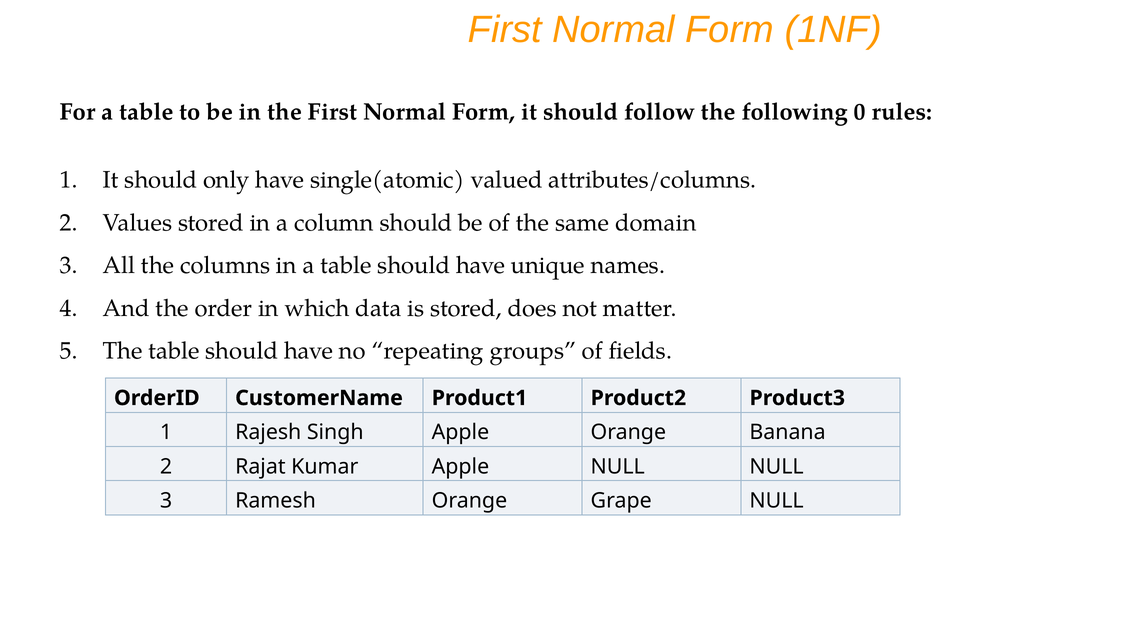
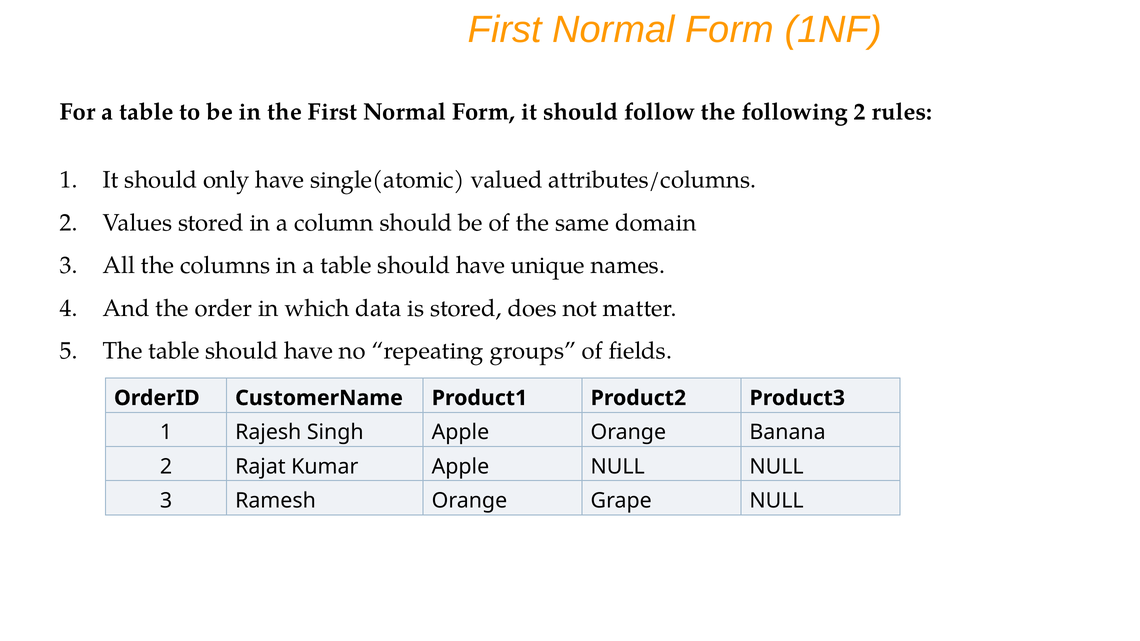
following 0: 0 -> 2 (860, 112)
